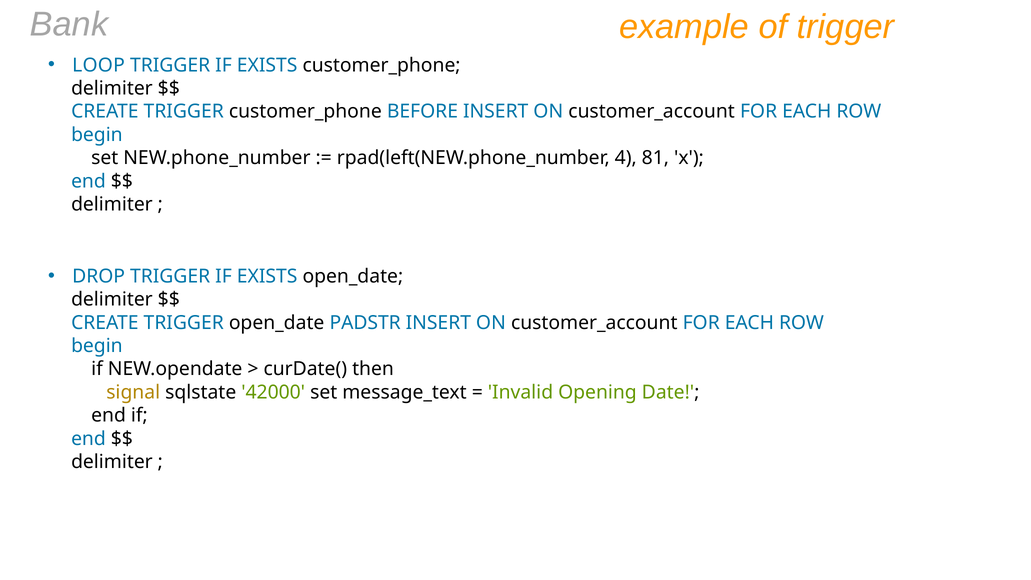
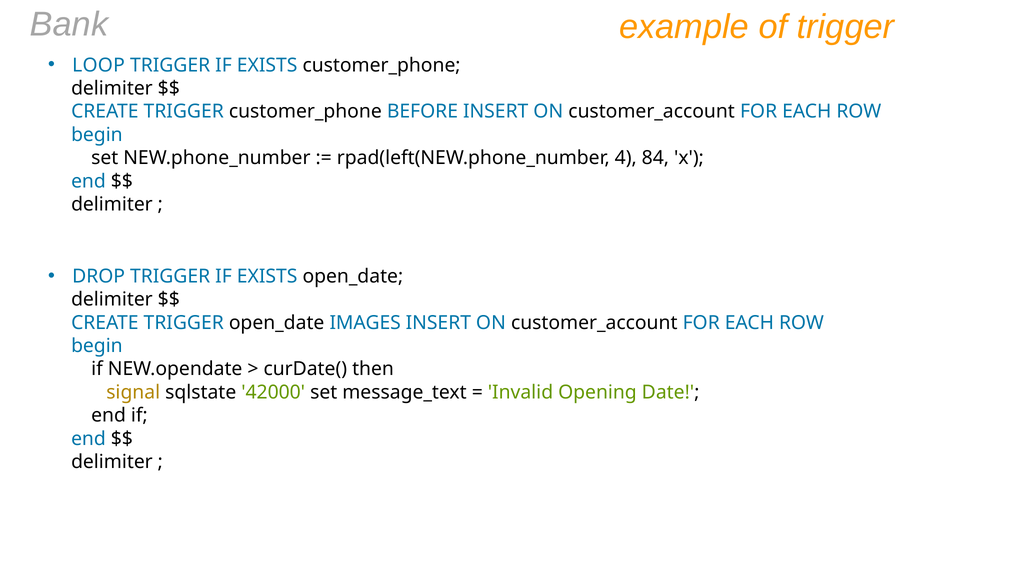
81: 81 -> 84 (655, 158)
PADSTR: PADSTR -> IMAGES (365, 323)
